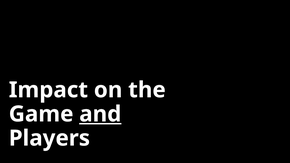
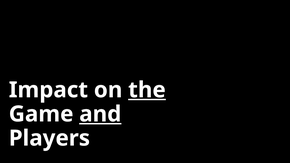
the underline: none -> present (147, 90)
